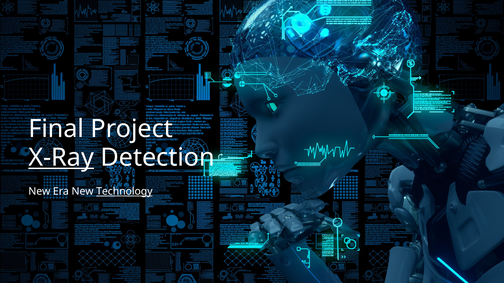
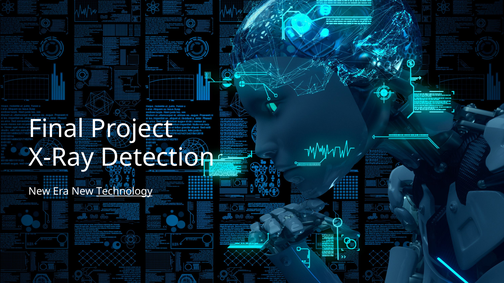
X-Ray underline: present -> none (61, 158)
